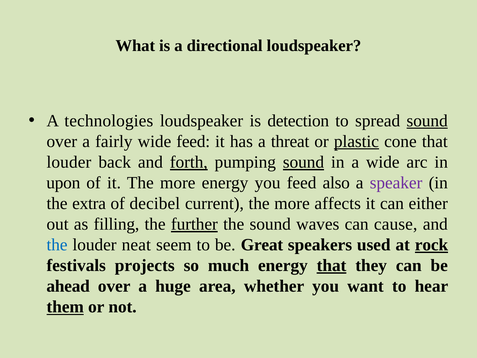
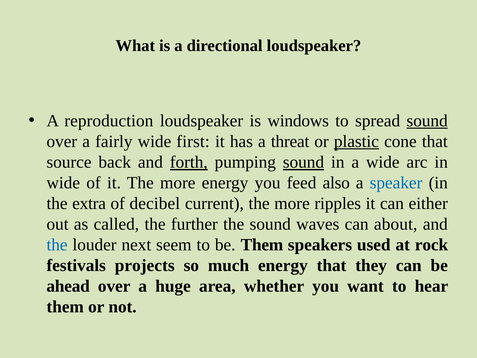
technologies: technologies -> reproduction (109, 121)
detection: detection -> windows (298, 121)
wide feed: feed -> first (193, 141)
louder: louder -> source (69, 162)
upon: upon -> wide (63, 183)
speaker colour: purple -> blue (396, 183)
affects: affects -> ripples (338, 203)
filling: filling -> called (116, 224)
further underline: present -> none (194, 224)
cause: cause -> about (396, 224)
neat: neat -> next (136, 245)
be Great: Great -> Them (262, 245)
rock underline: present -> none (431, 245)
that underline: present -> none (332, 265)
them underline: present -> none (65, 307)
